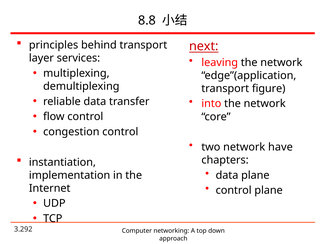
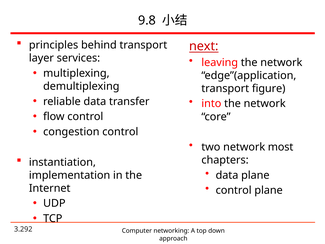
8.8: 8.8 -> 9.8 (147, 20)
have: have -> most (281, 147)
